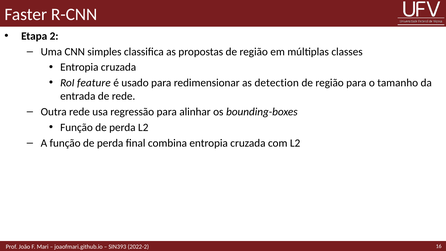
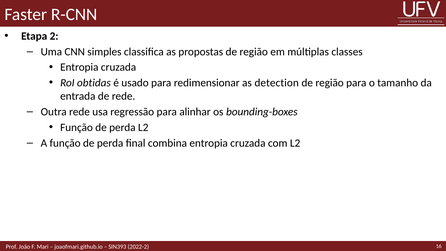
feature: feature -> obtidas (94, 83)
